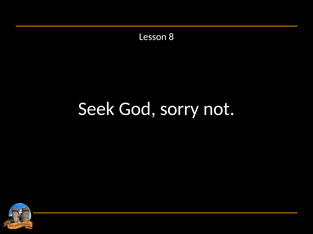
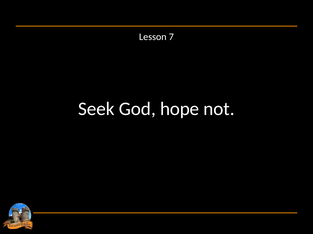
8: 8 -> 7 (171, 37)
sorry: sorry -> hope (180, 109)
